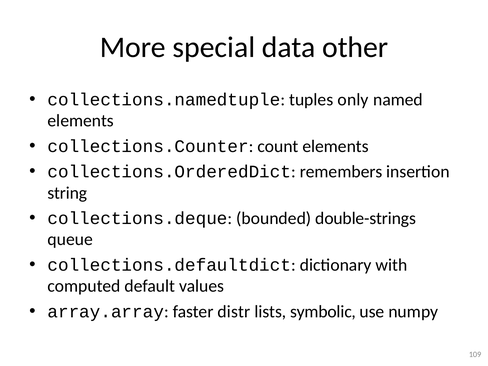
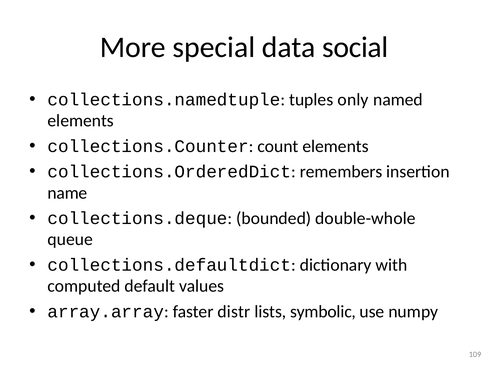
other: other -> social (355, 47)
string: string -> name (67, 193)
double-strings: double-strings -> double-whole (365, 218)
